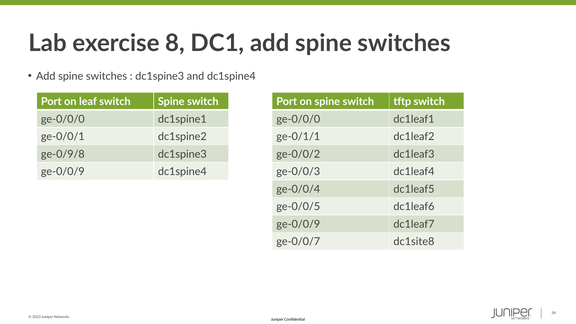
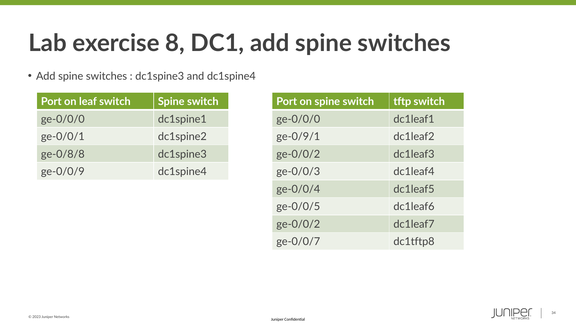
ge-0/1/1: ge-0/1/1 -> ge-0/9/1 (298, 137)
ge-0/9/8: ge-0/9/8 -> ge-0/8/8 (63, 154)
ge-0/0/9: ge-0/0/9 -> ge-0/0/2 (298, 224)
dc1site8: dc1site8 -> dc1tftp8 (414, 242)
